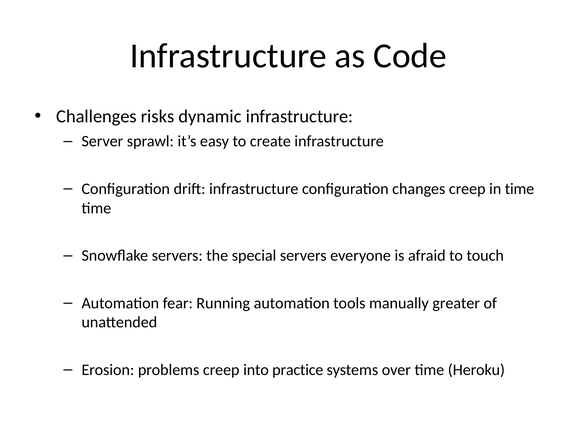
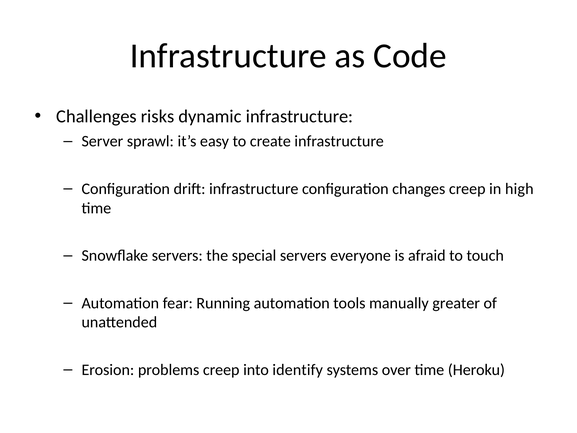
in time: time -> high (519, 189)
practice: practice -> identify (298, 370)
